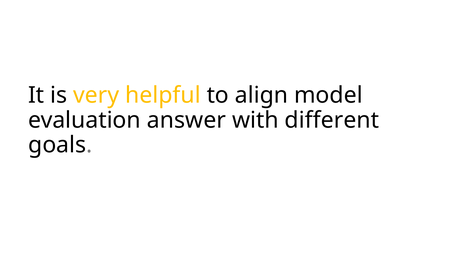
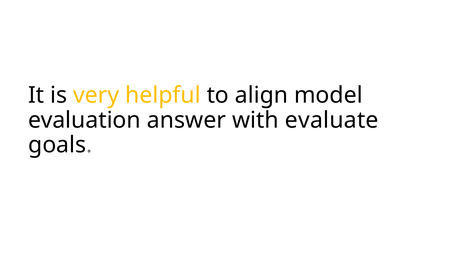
different: different -> evaluate (332, 120)
